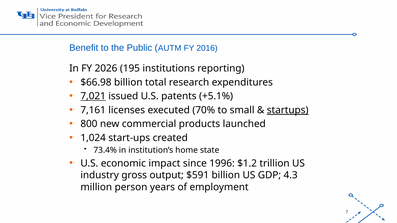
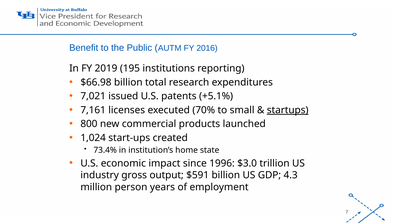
2026: 2026 -> 2019 (106, 69)
7,021 underline: present -> none (93, 96)
$1.2: $1.2 -> $3.0 (247, 163)
